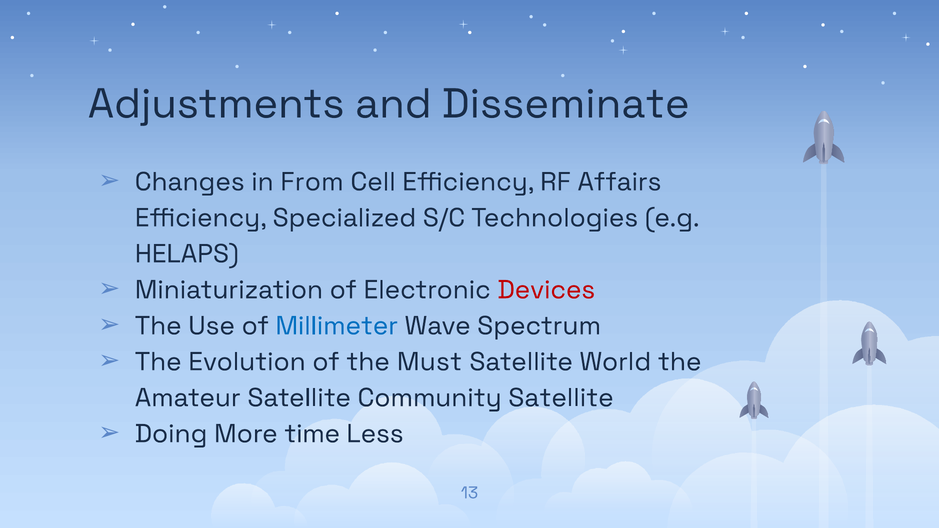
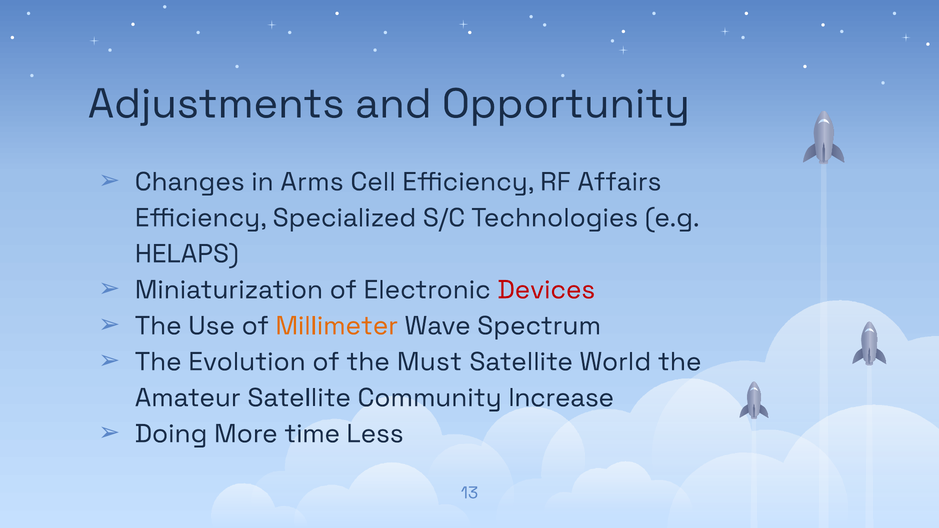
Disseminate: Disseminate -> Opportunity (566, 104)
From: From -> Arms (312, 182)
Millimeter colour: blue -> orange (337, 326)
Community Satellite: Satellite -> Increase (561, 398)
